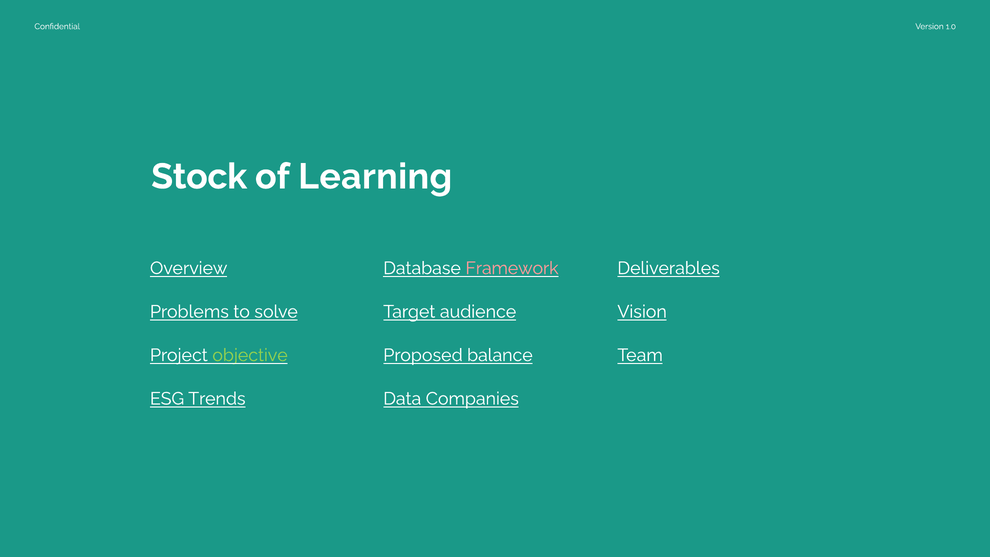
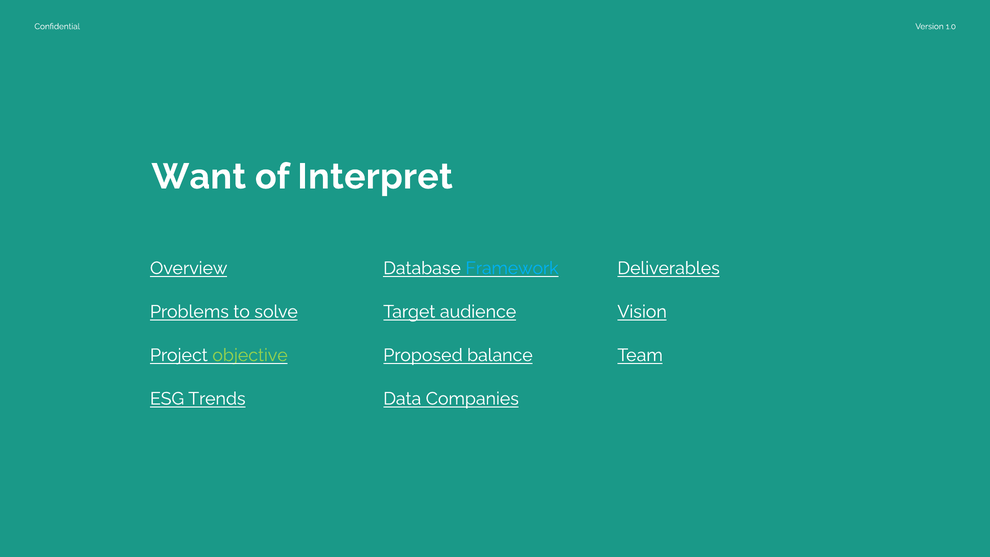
Stock: Stock -> Want (199, 177)
Learning: Learning -> Interpret (375, 177)
Framework colour: pink -> light blue (512, 268)
